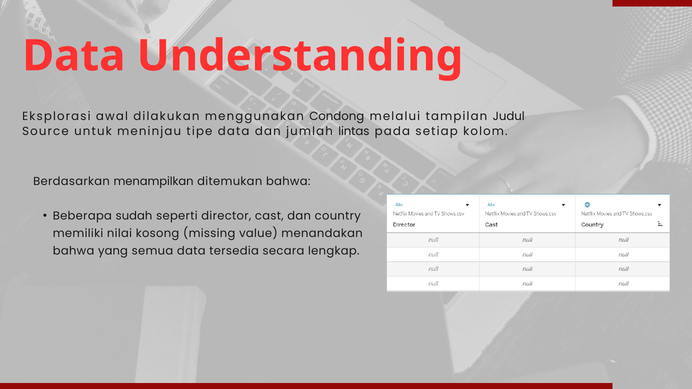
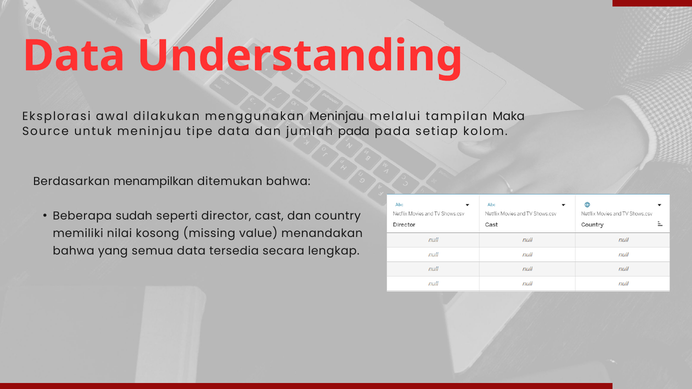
menggunakan Condong: Condong -> Meninjau (337, 116)
Judul: Judul -> Maka (509, 116)
jumlah lintas: lintas -> pada (354, 132)
